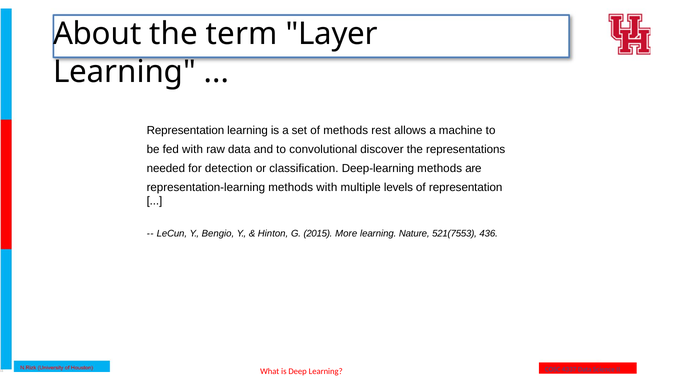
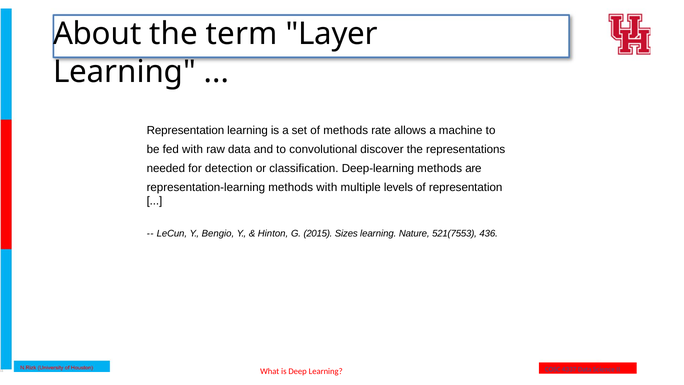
rest: rest -> rate (381, 130)
More: More -> Sizes (346, 233)
